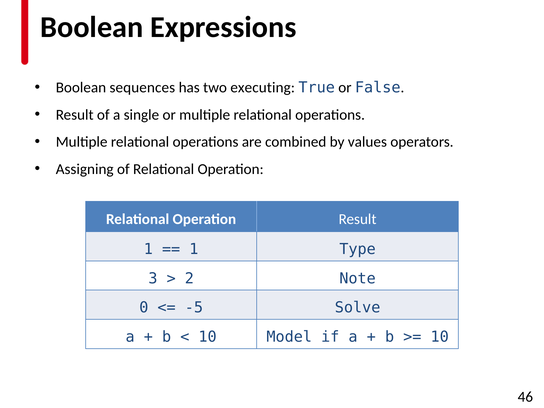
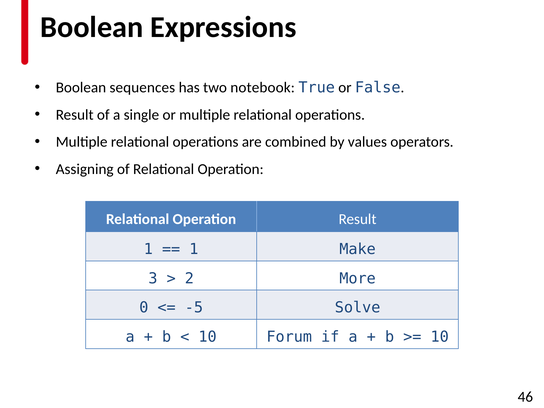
executing: executing -> notebook (263, 88)
Type: Type -> Make (358, 249)
Note: Note -> More (358, 278)
Model: Model -> Forum (289, 337)
